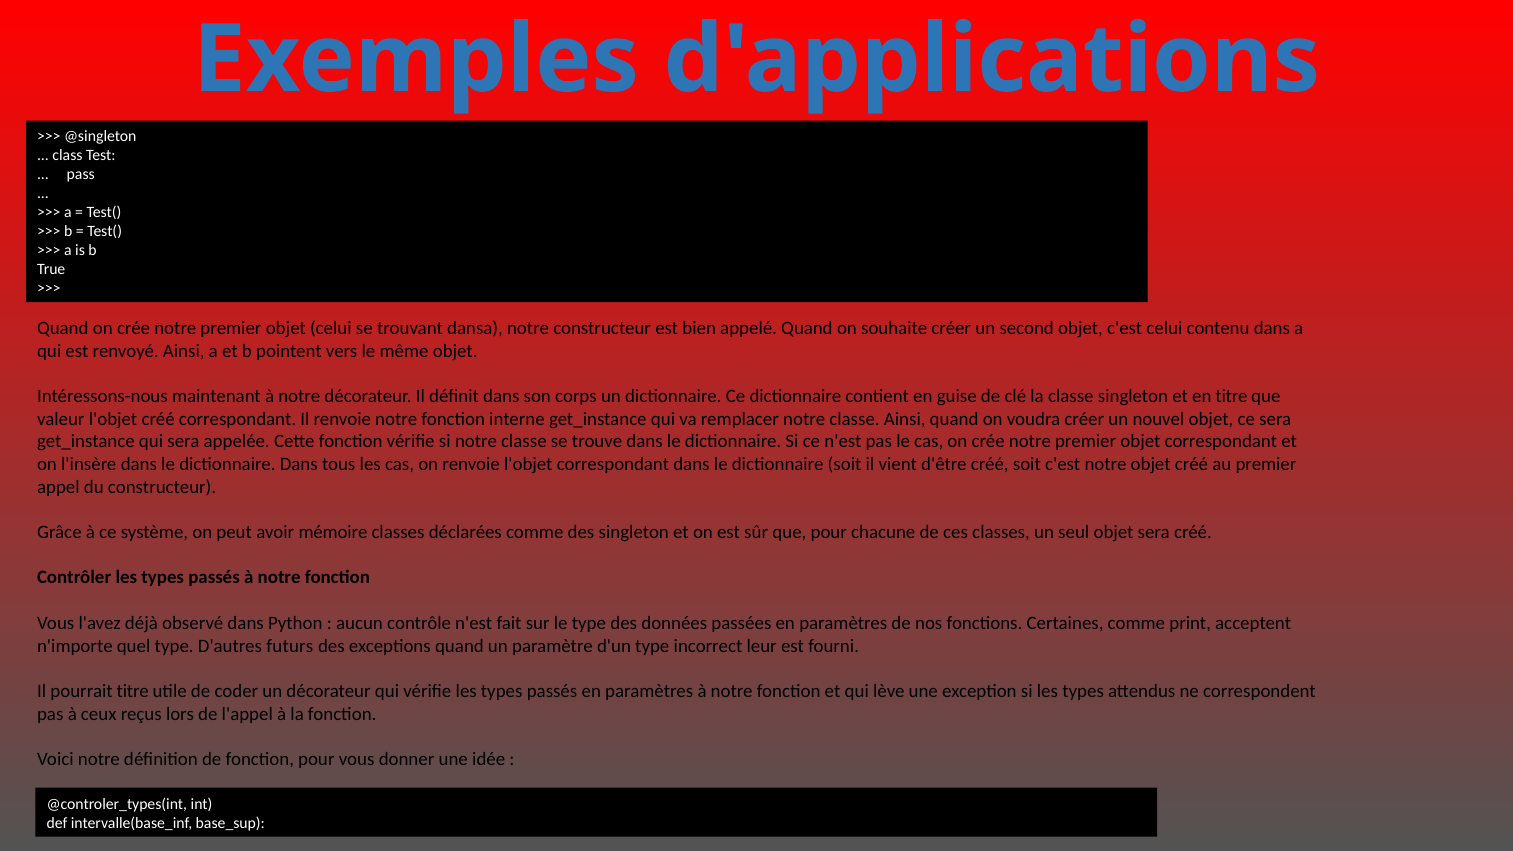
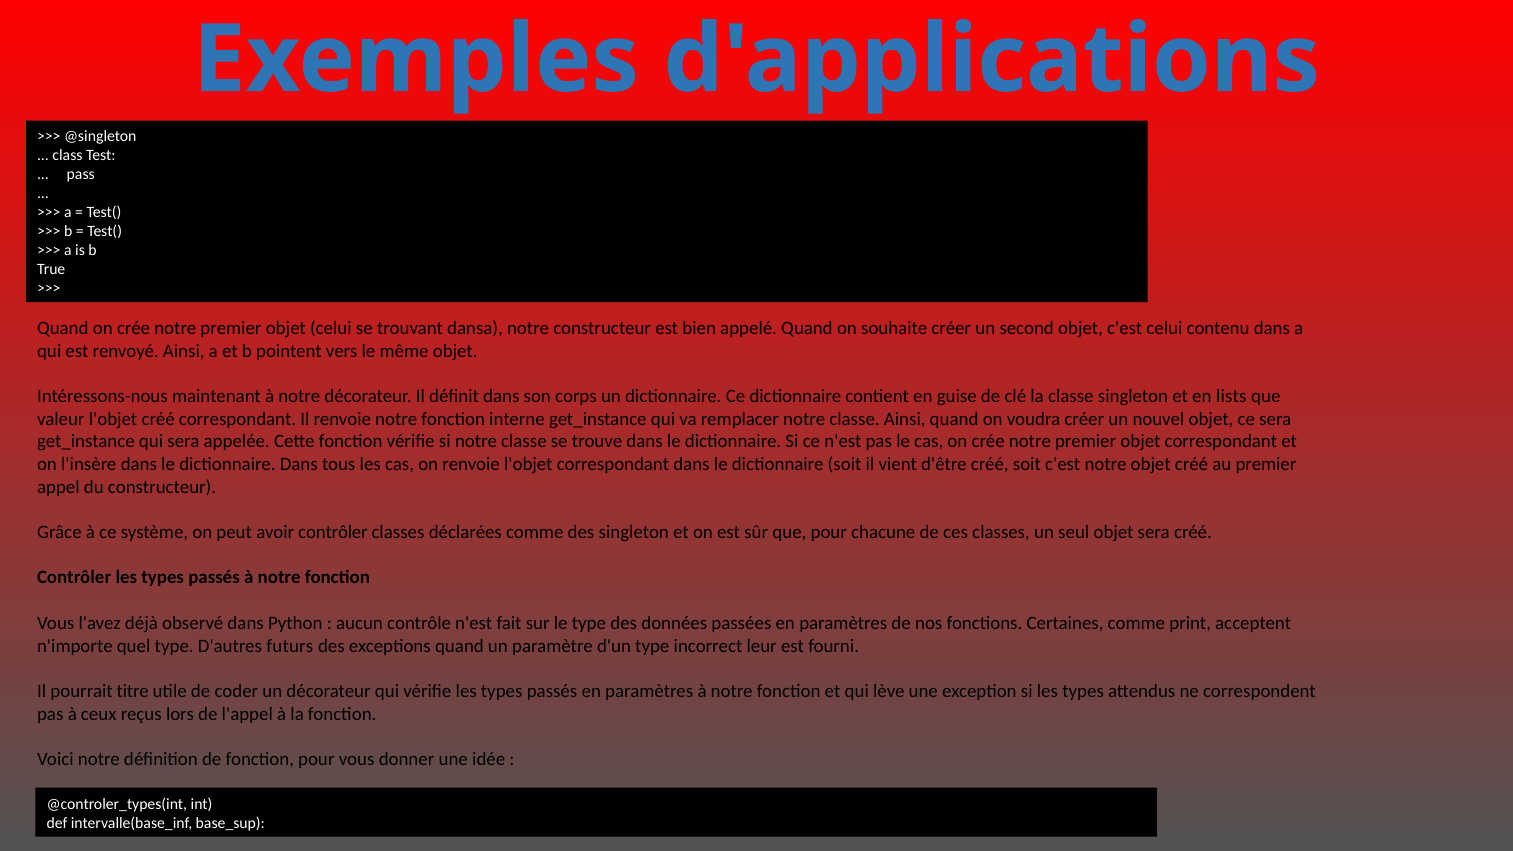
en titre: titre -> lists (1231, 396)
avoir mémoire: mémoire -> contrôler (333, 532)
